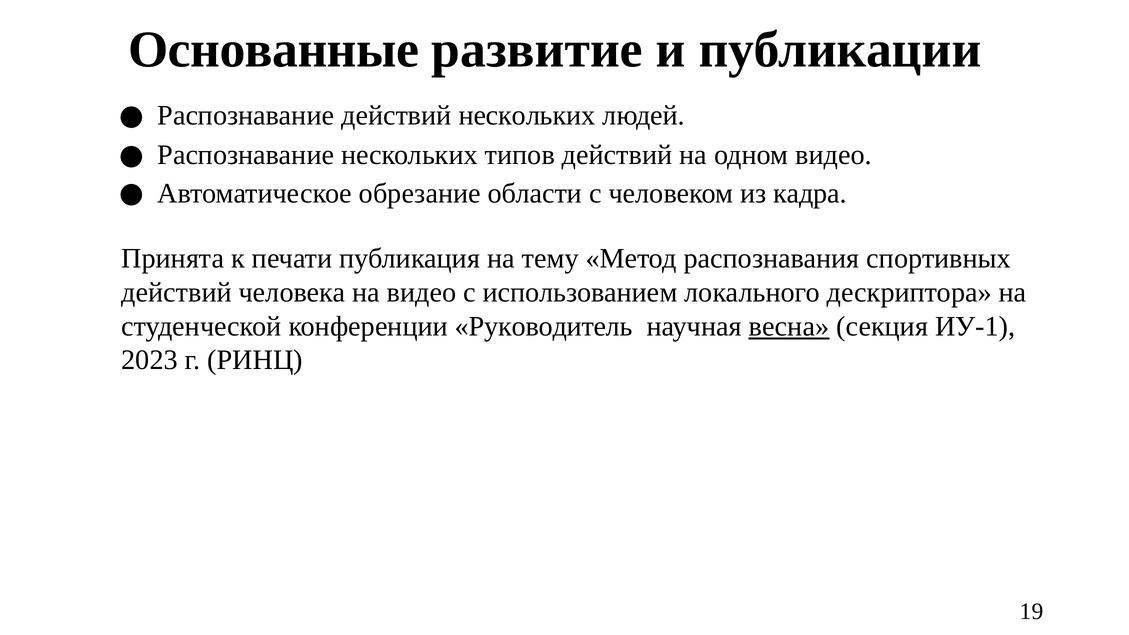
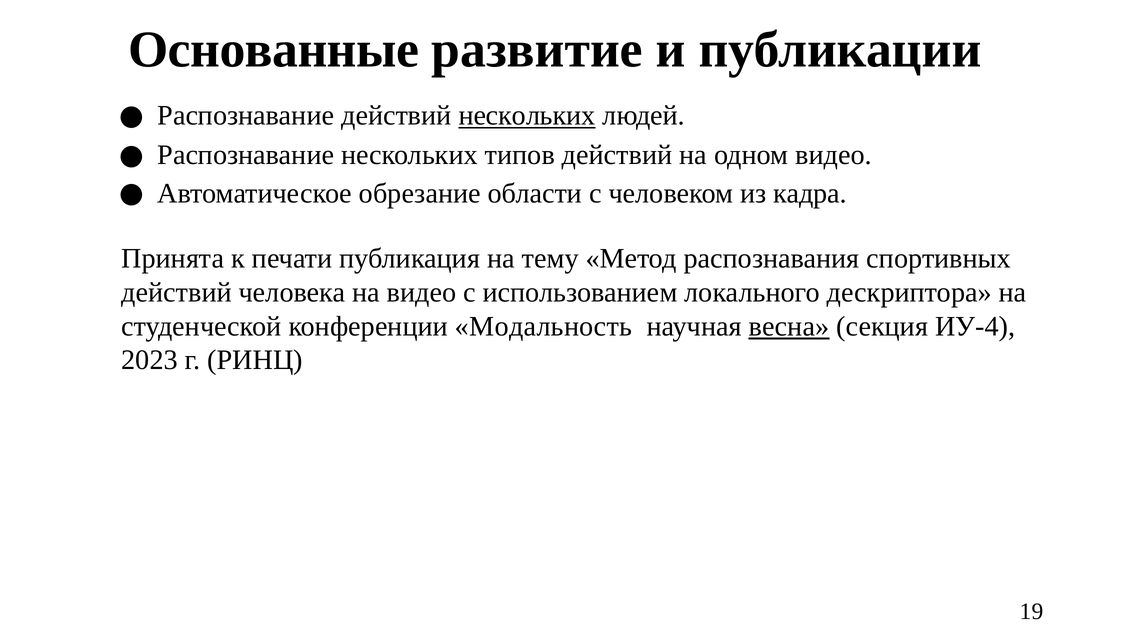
нескольких underline: none -> present (527, 116)
Руководитель: Руководитель -> Модальность (544, 326)
ИУ-1: ИУ-1 -> ИУ-4 (975, 326)
